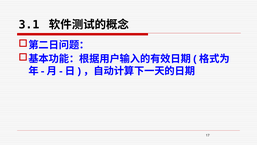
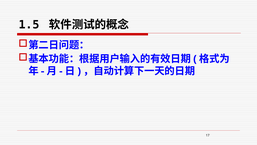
3.1: 3.1 -> 1.5 (29, 25)
